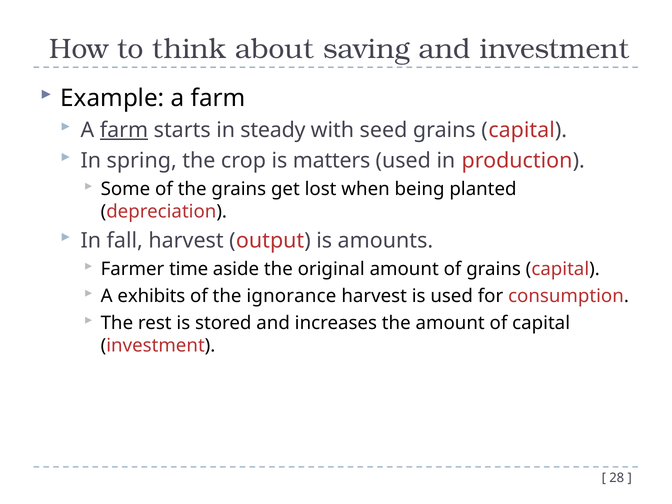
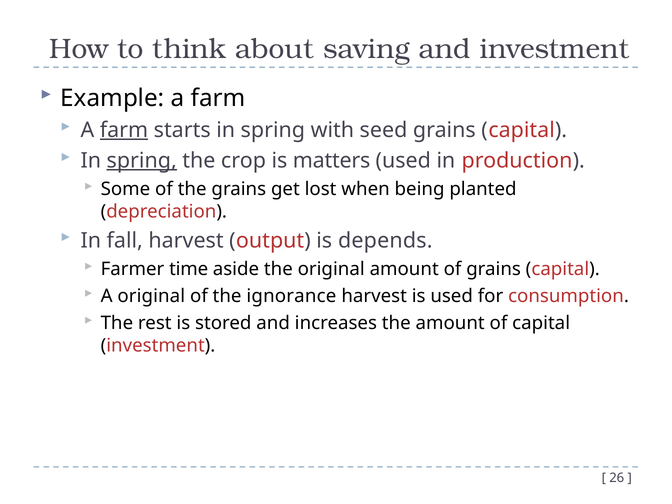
starts in steady: steady -> spring (273, 130)
spring underline: none -> present (142, 160)
amounts: amounts -> depends (385, 240)
A exhibits: exhibits -> original (151, 296)
28: 28 -> 26 (617, 478)
